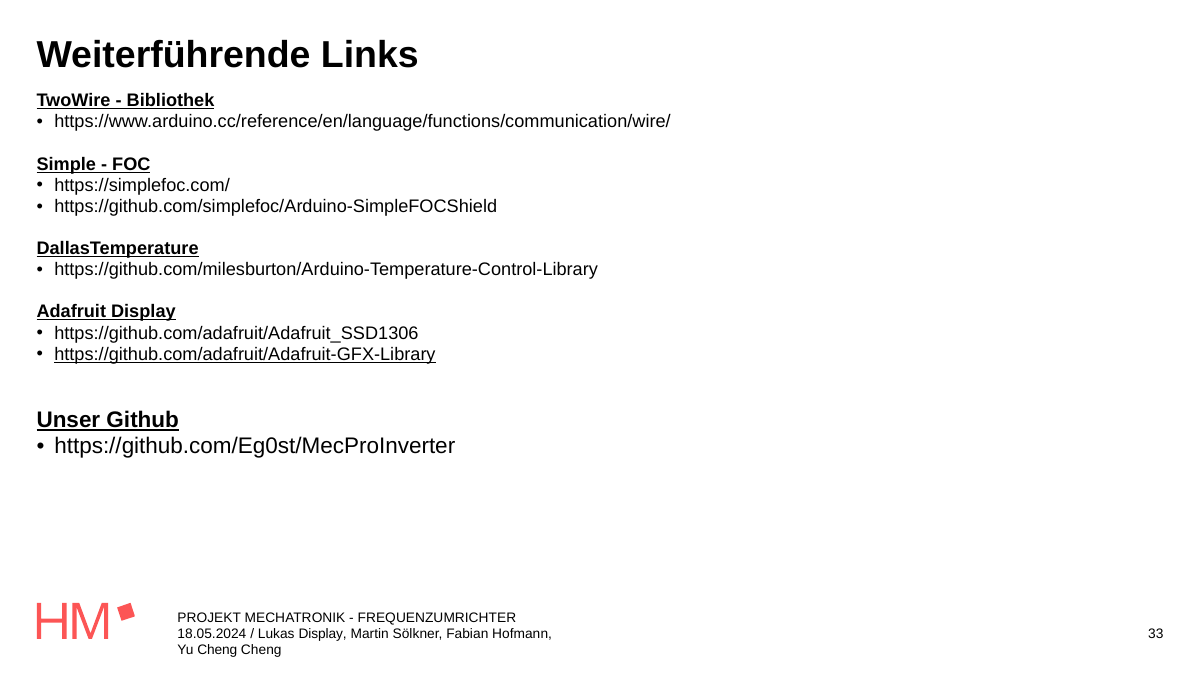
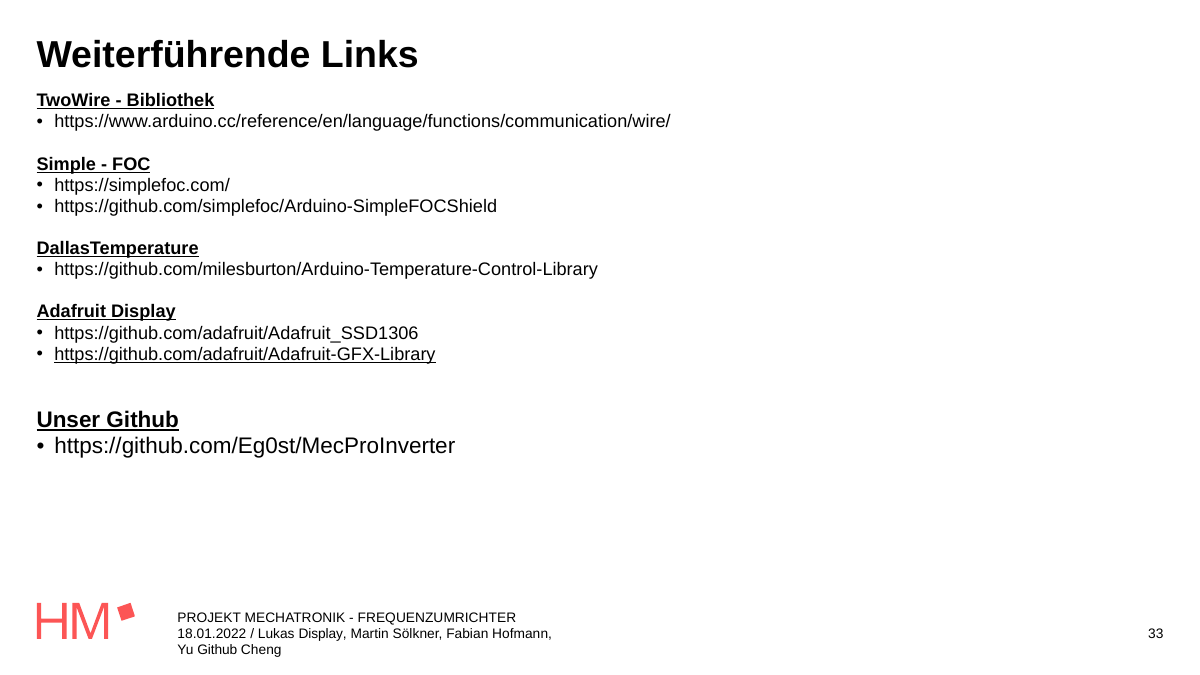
18.05.2024: 18.05.2024 -> 18.01.2022 (212, 634)
Yu Cheng: Cheng -> Github (217, 650)
